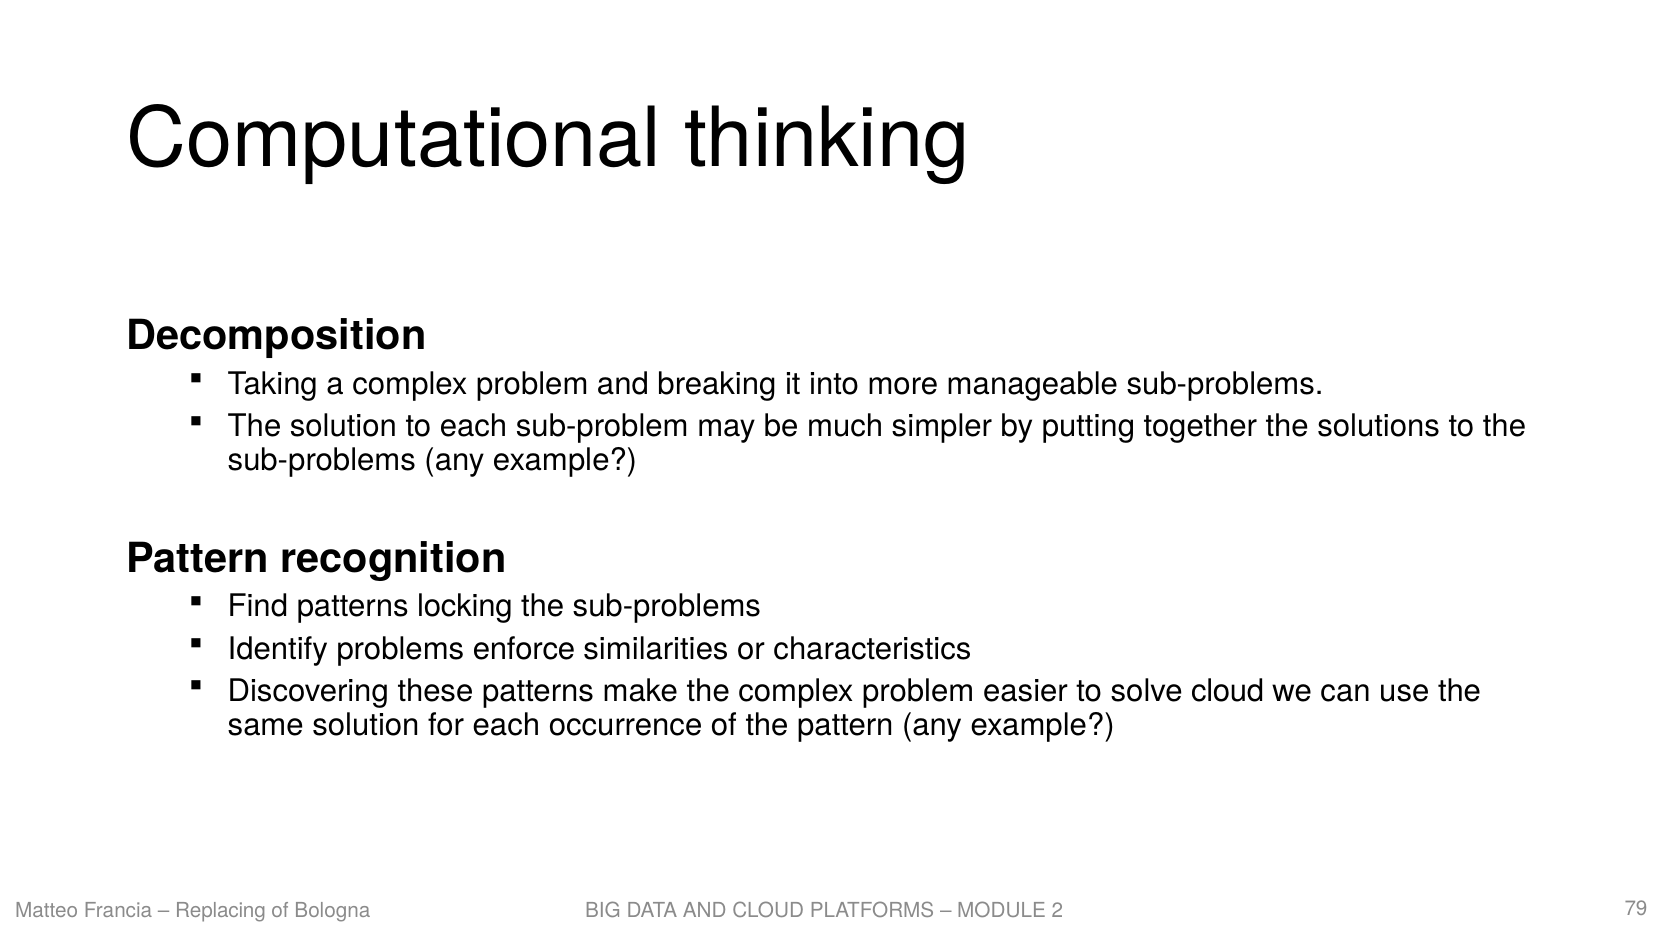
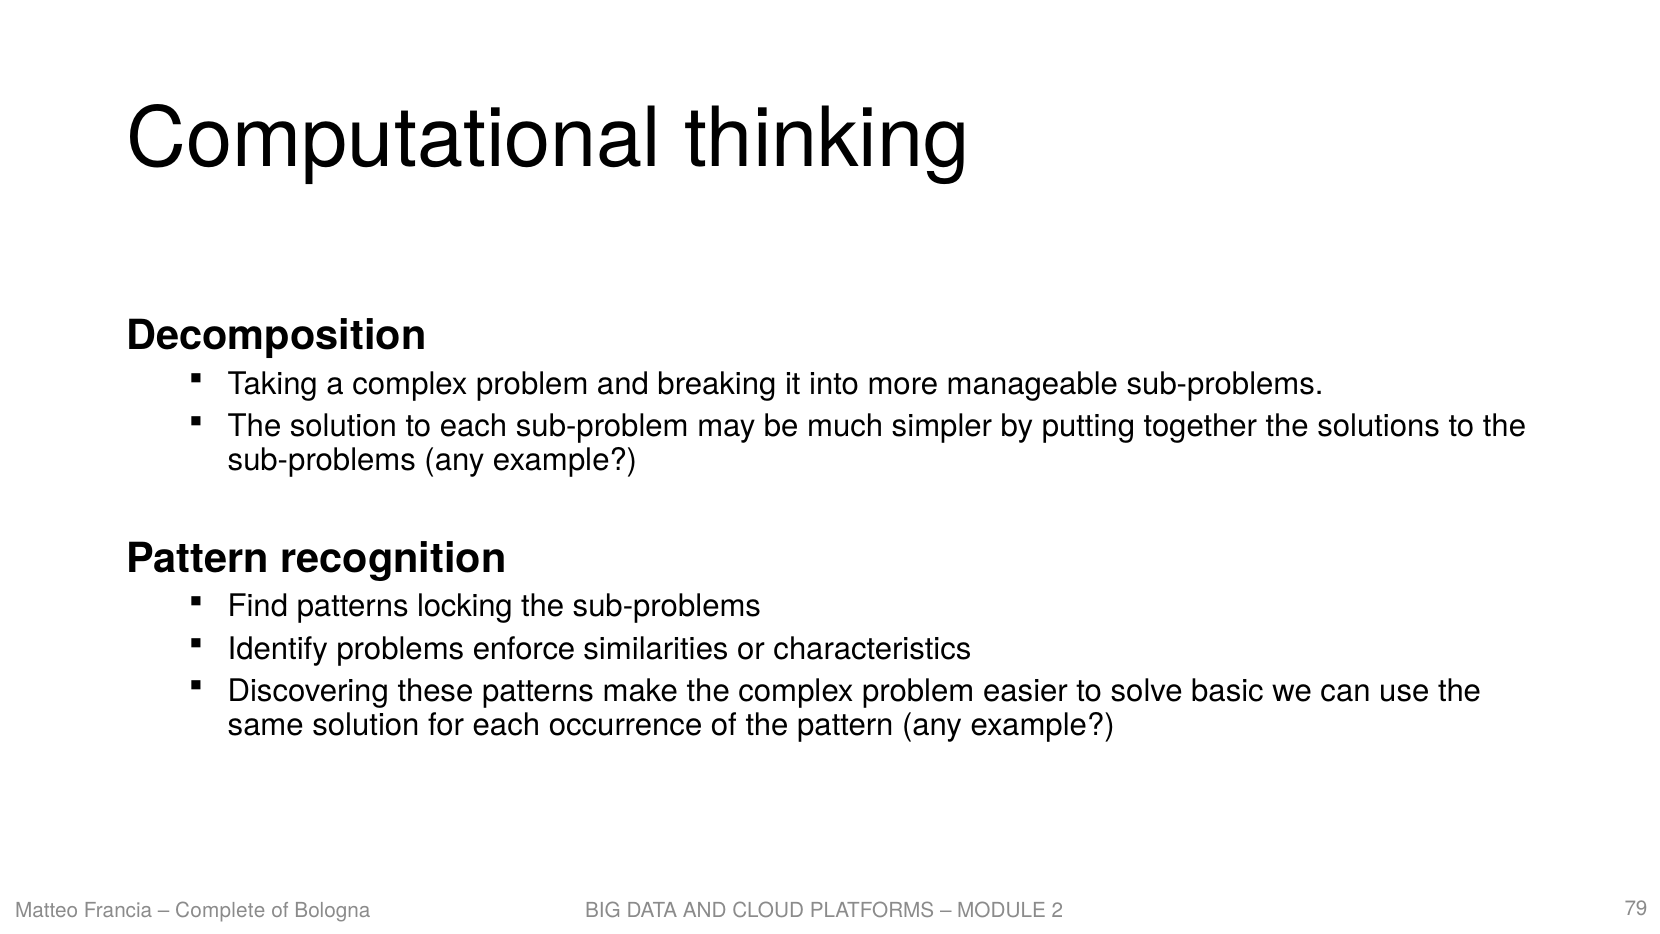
solve cloud: cloud -> basic (1227, 691)
Replacing: Replacing -> Complete (220, 910)
